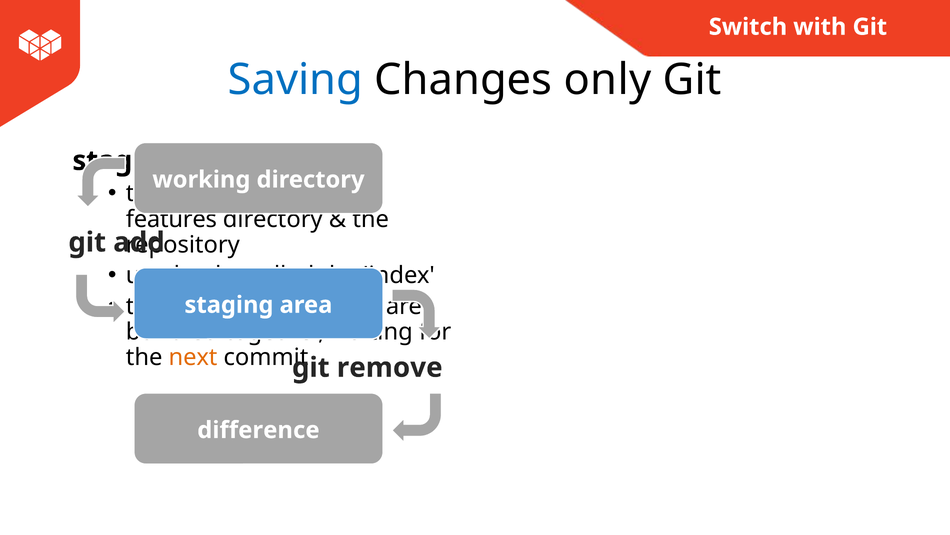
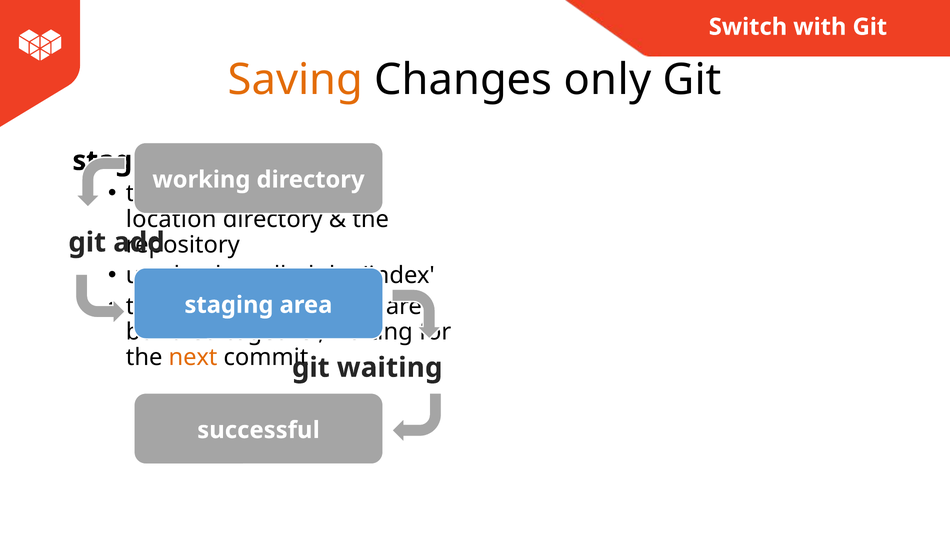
Saving colour: blue -> orange (295, 80)
features: features -> location (171, 219)
git remove: remove -> waiting (390, 367)
difference: difference -> successful (258, 430)
